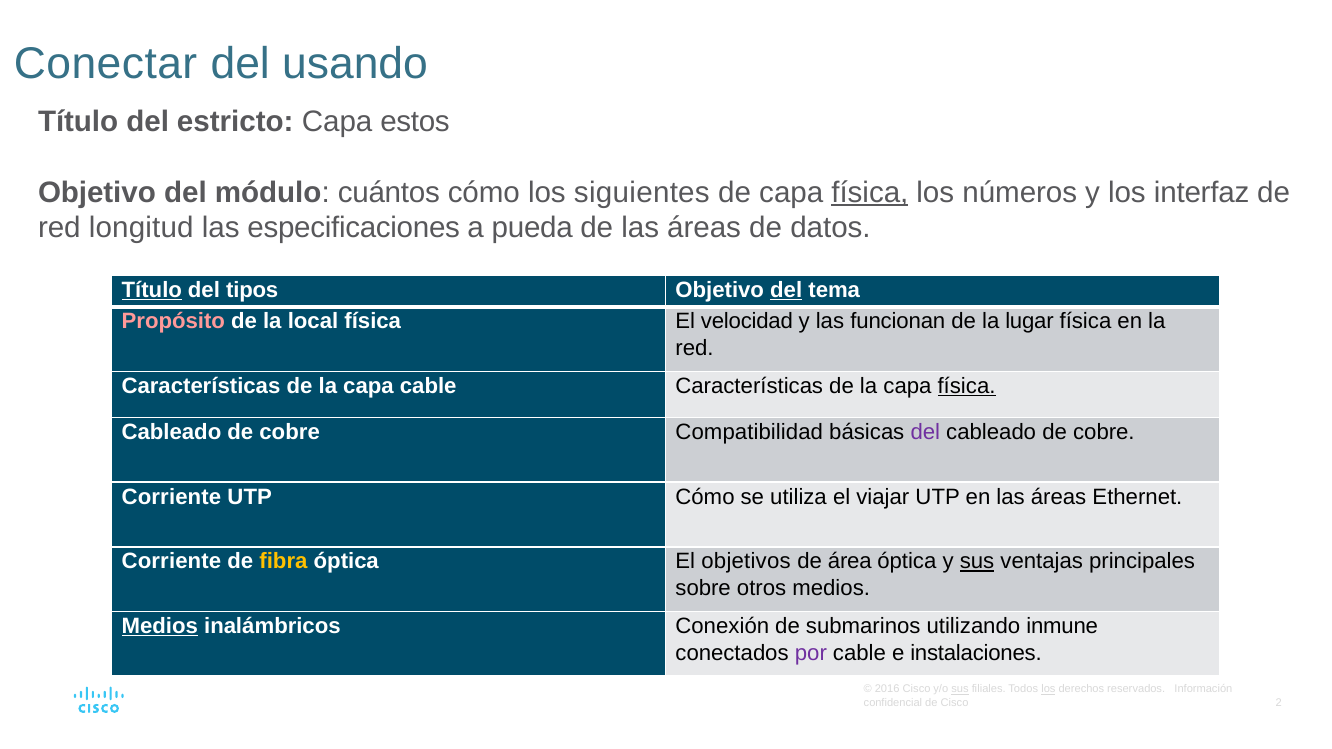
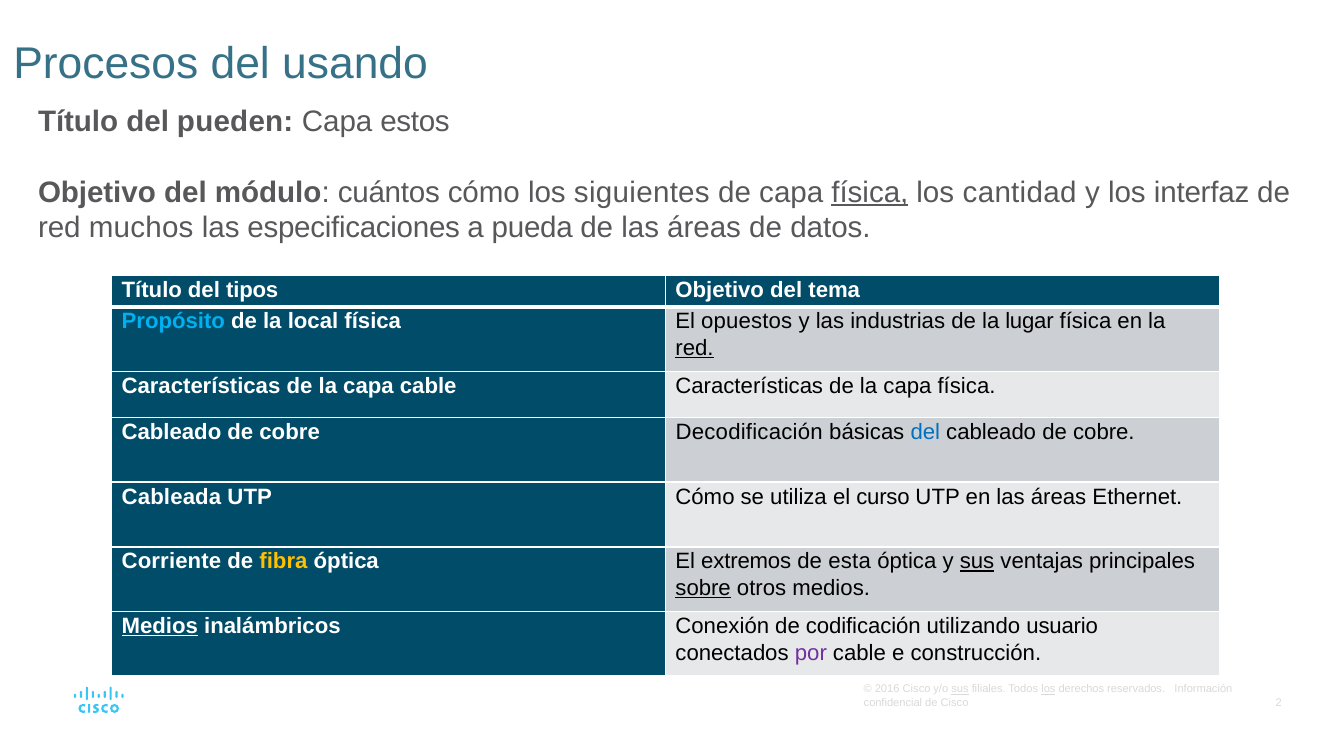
Conectar: Conectar -> Procesos (106, 64)
estricto: estricto -> pueden (235, 121)
números: números -> cantidad (1020, 192)
longitud: longitud -> muchos (141, 228)
Título underline: present -> none (152, 290)
del underline: present -> none (786, 290)
Propósito colour: pink -> light blue (173, 322)
velocidad: velocidad -> opuestos (747, 322)
funcionan: funcionan -> industrias (898, 322)
red underline: none -> present (695, 348)
física underline: present -> none (967, 386)
Compatibilidad: Compatibilidad -> Decodificación (749, 432)
del colour: purple -> blue (925, 432)
Corriente: Corriente -> Cableada (171, 497)
viajar: viajar -> curso (883, 497)
objetivos: objetivos -> extremos (746, 562)
área: área -> esta (850, 562)
sobre underline: none -> present (703, 588)
submarinos: submarinos -> codificación (863, 626)
inmune: inmune -> usuario (1062, 626)
instalaciones: instalaciones -> construcción (976, 653)
